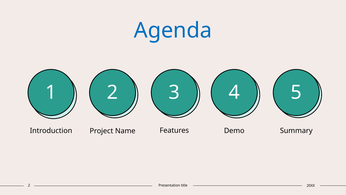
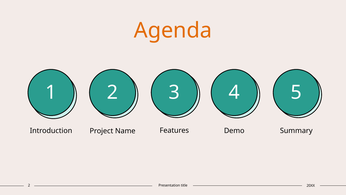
Agenda colour: blue -> orange (173, 30)
